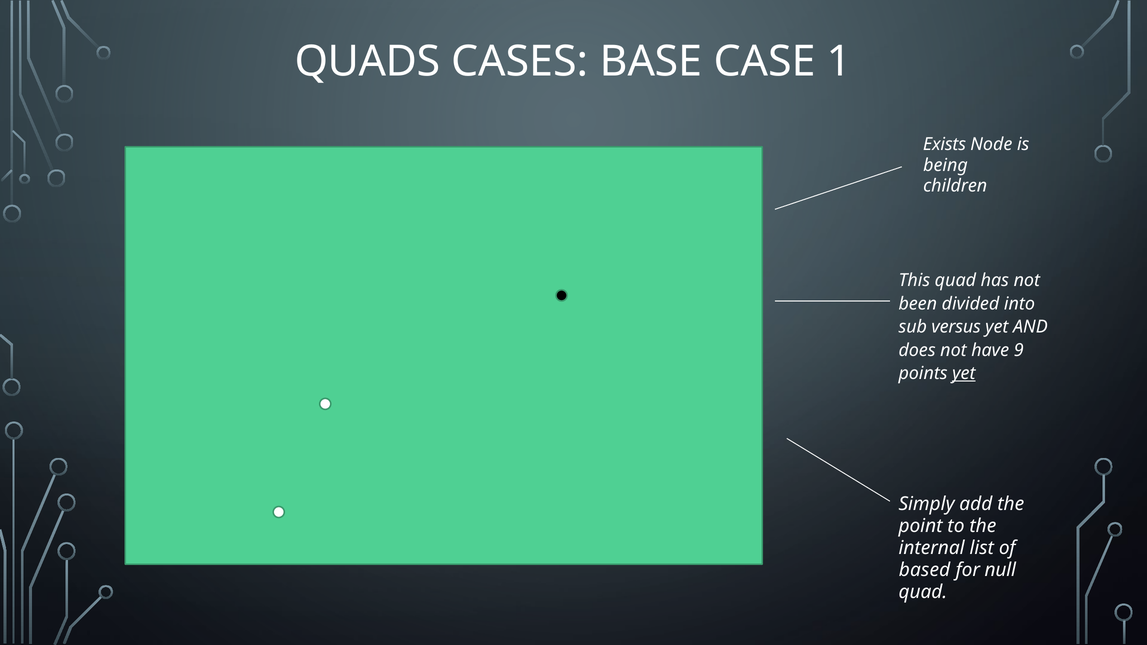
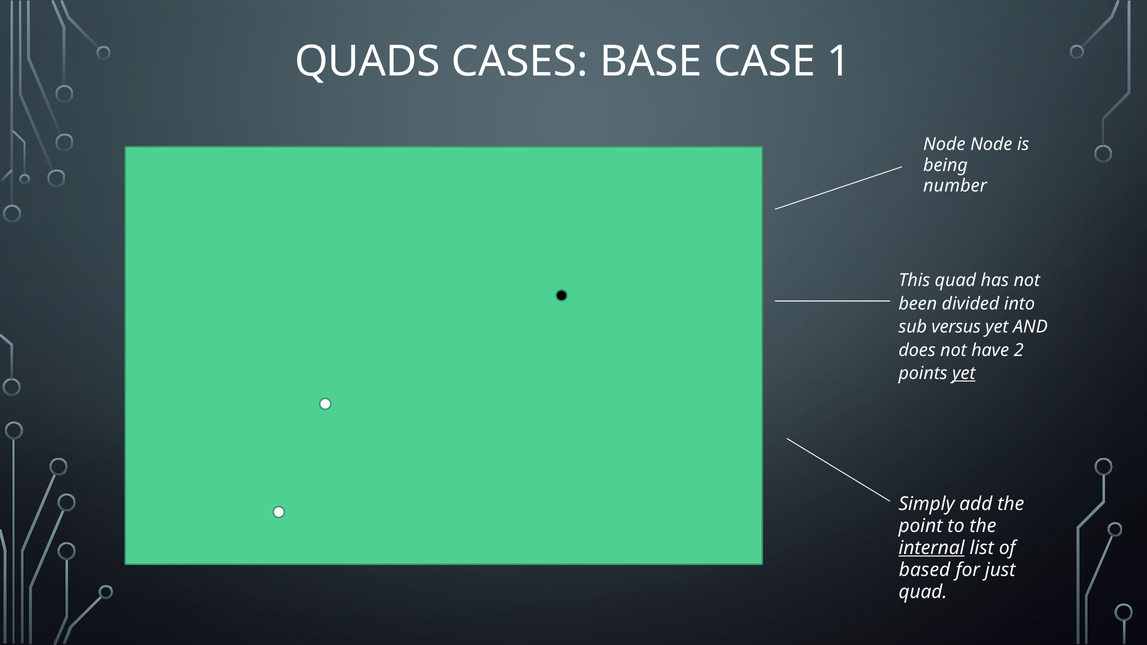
Exists: Exists -> Node (944, 145)
children: children -> number (955, 186)
9: 9 -> 2 (1019, 350)
internal underline: none -> present (932, 548)
null: null -> just (1000, 570)
